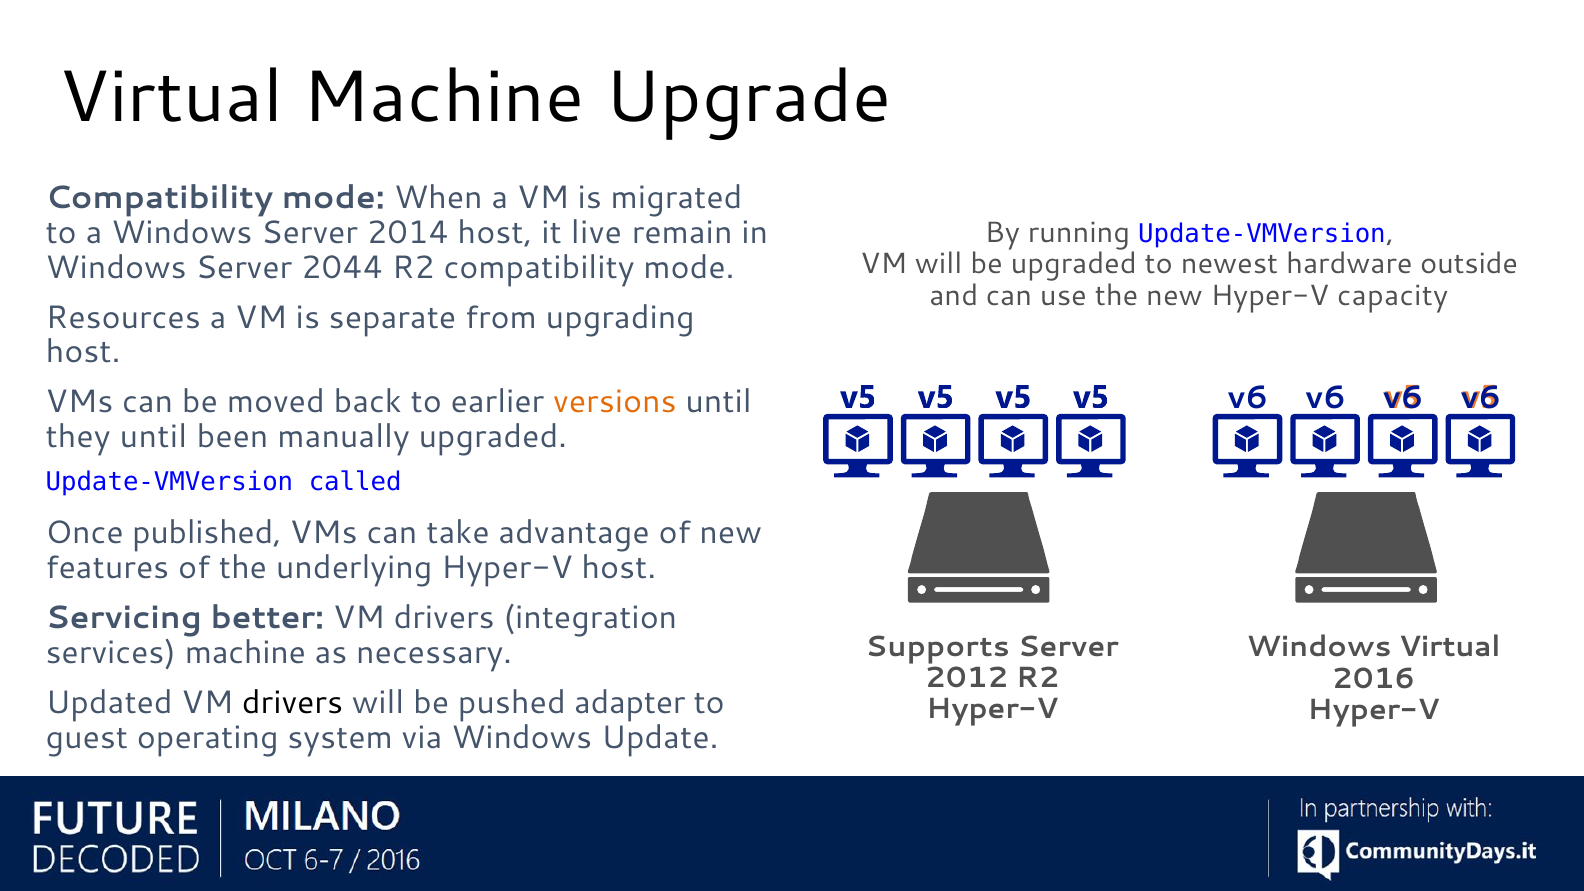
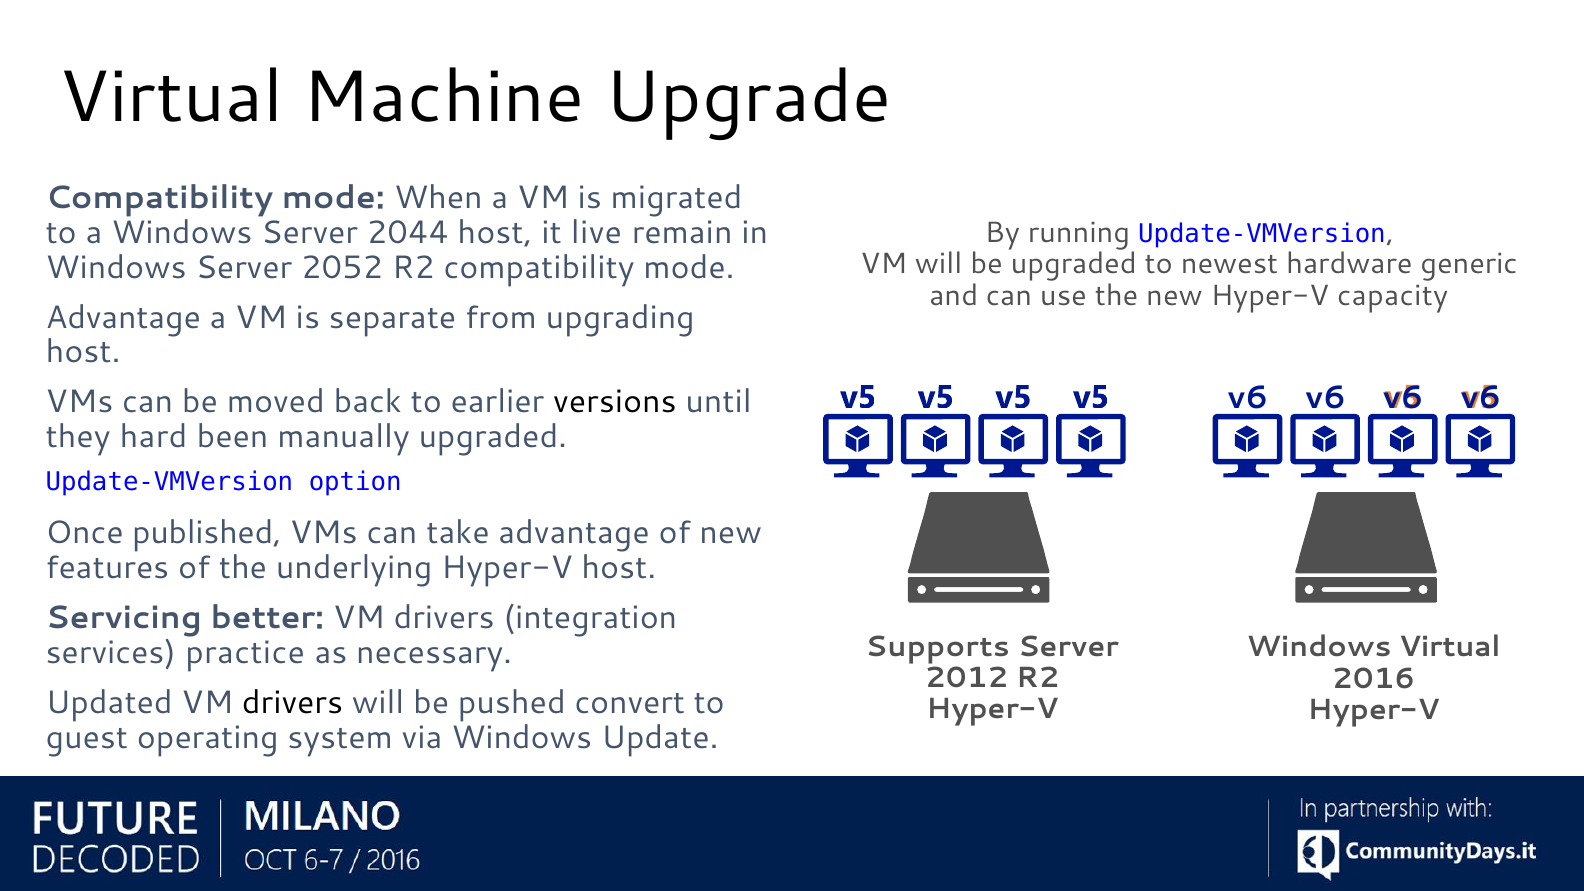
2014: 2014 -> 2044 (408, 233)
outside: outside -> generic (1469, 264)
2044: 2044 -> 2052 (342, 268)
Resources: Resources -> Advantage (123, 317)
versions colour: orange -> black (615, 402)
they until: until -> hard (154, 437)
called: called -> option (355, 482)
services machine: machine -> practice (245, 653)
adapter: adapter -> convert (630, 702)
